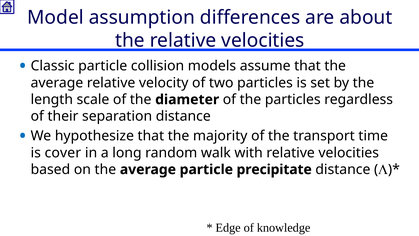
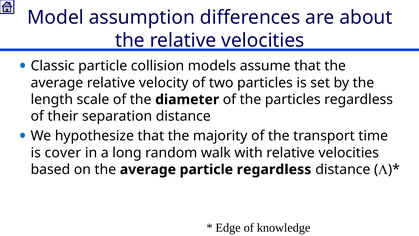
particle precipitate: precipitate -> regardless (274, 169)
